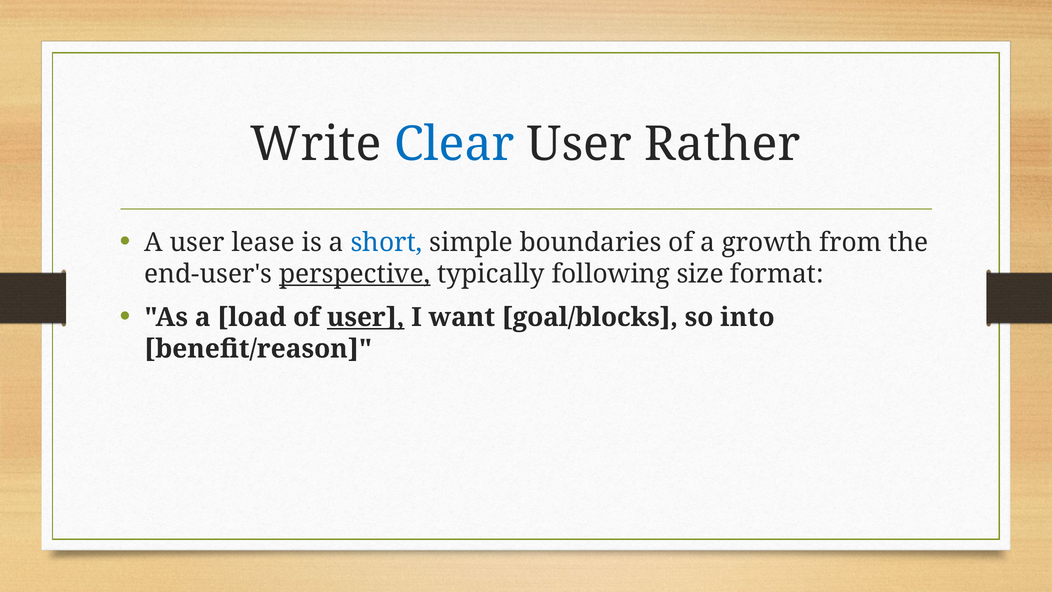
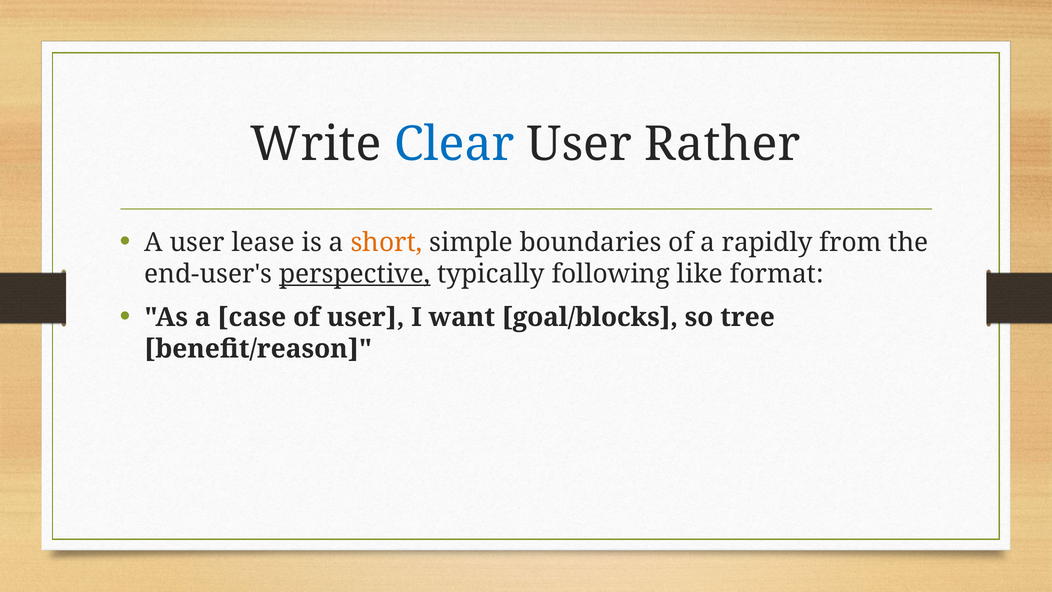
short colour: blue -> orange (387, 242)
growth: growth -> rapidly (767, 242)
size: size -> like (700, 274)
load: load -> case (252, 317)
user underline: present -> none (366, 317)
into: into -> tree (748, 317)
